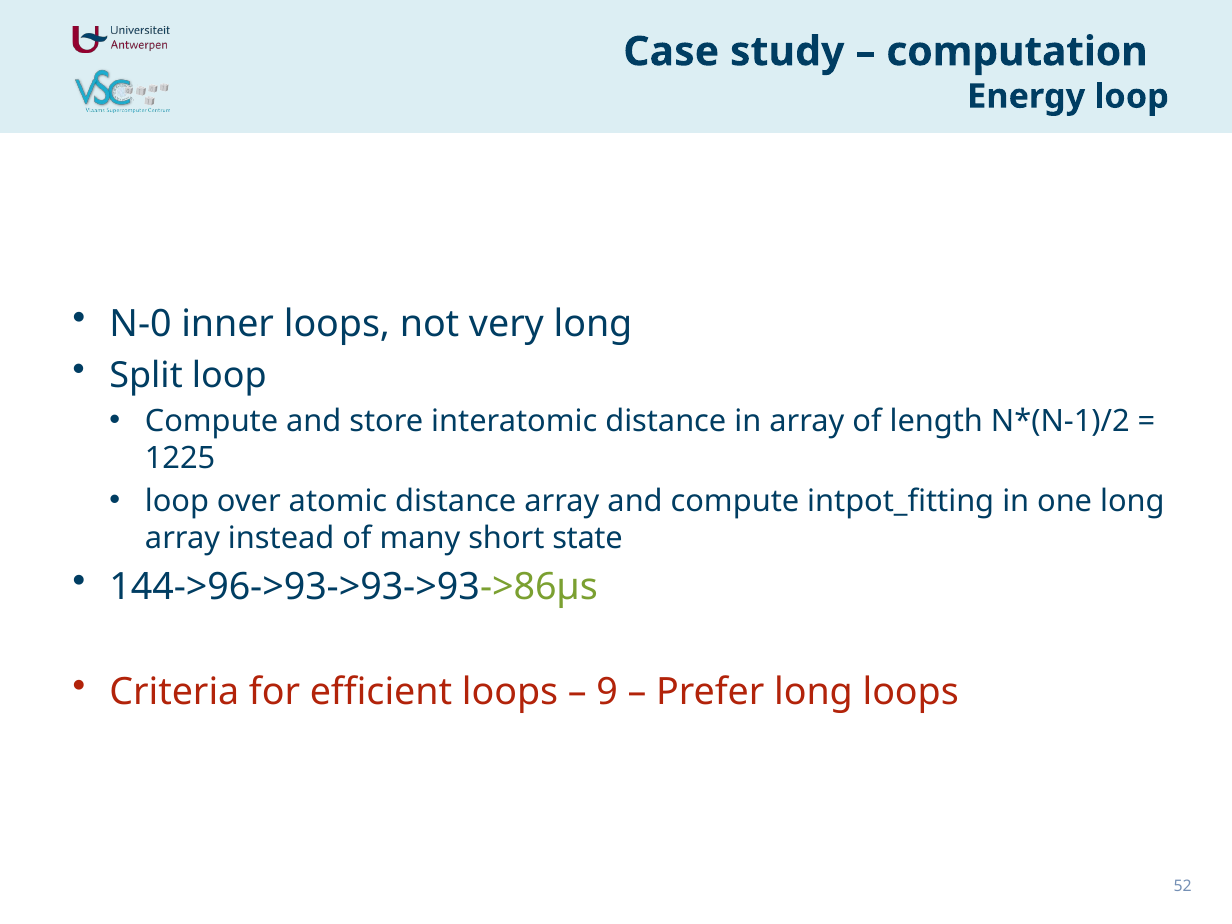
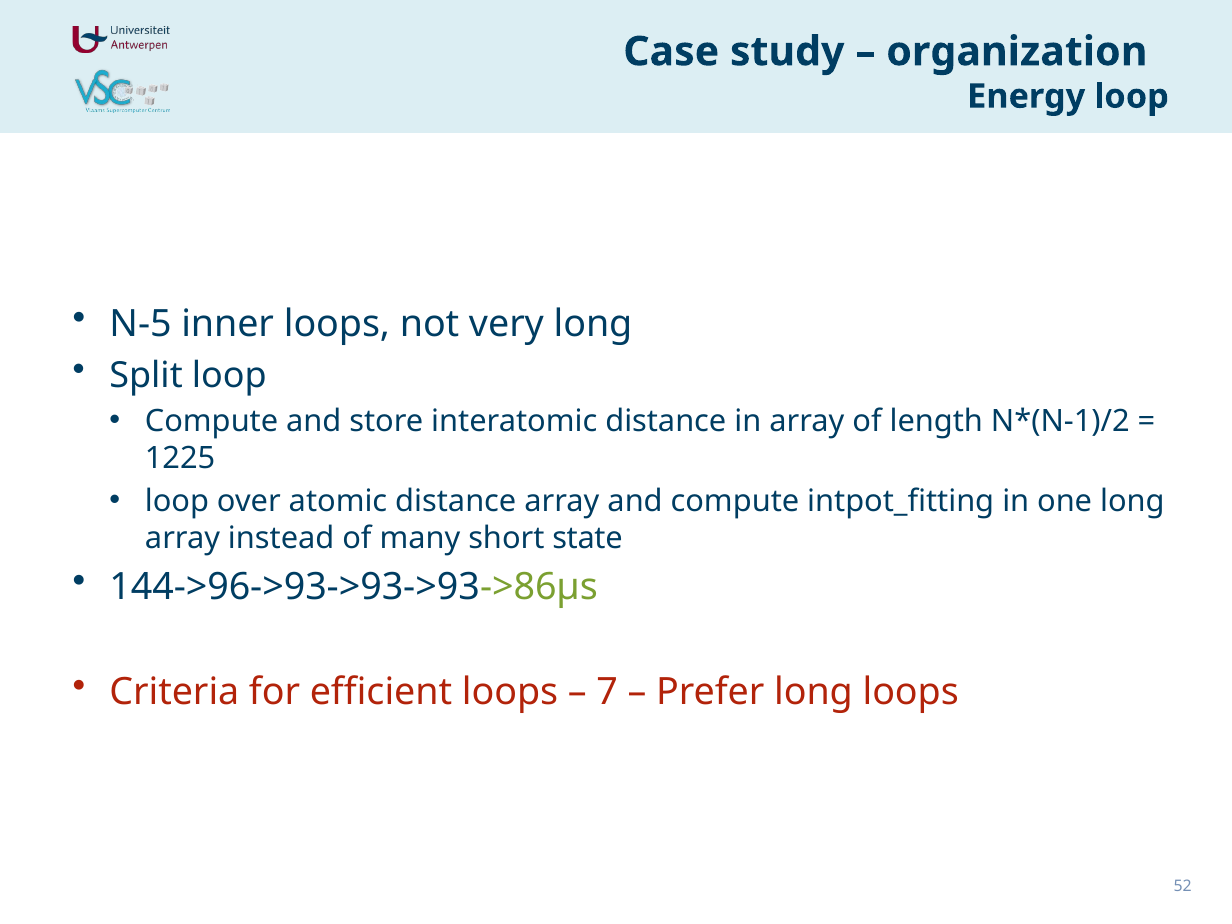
computation: computation -> organization (1017, 52)
N-0: N-0 -> N-5 (141, 324)
9: 9 -> 7 (607, 692)
